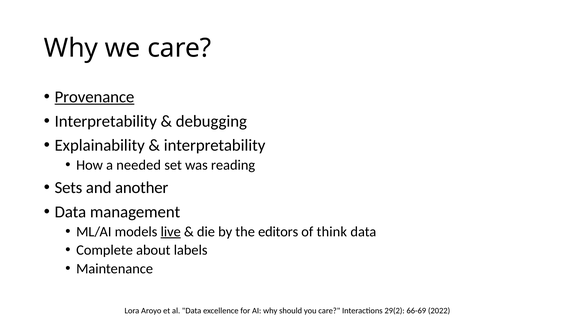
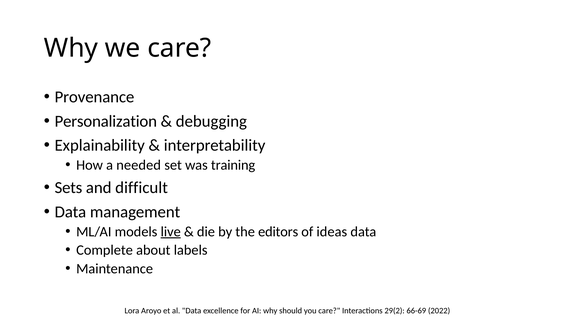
Provenance underline: present -> none (94, 97)
Interpretability: Interpretability -> Personalization (106, 121)
reading: reading -> training (233, 165)
another: another -> difficult (142, 188)
think: think -> ideas (332, 232)
